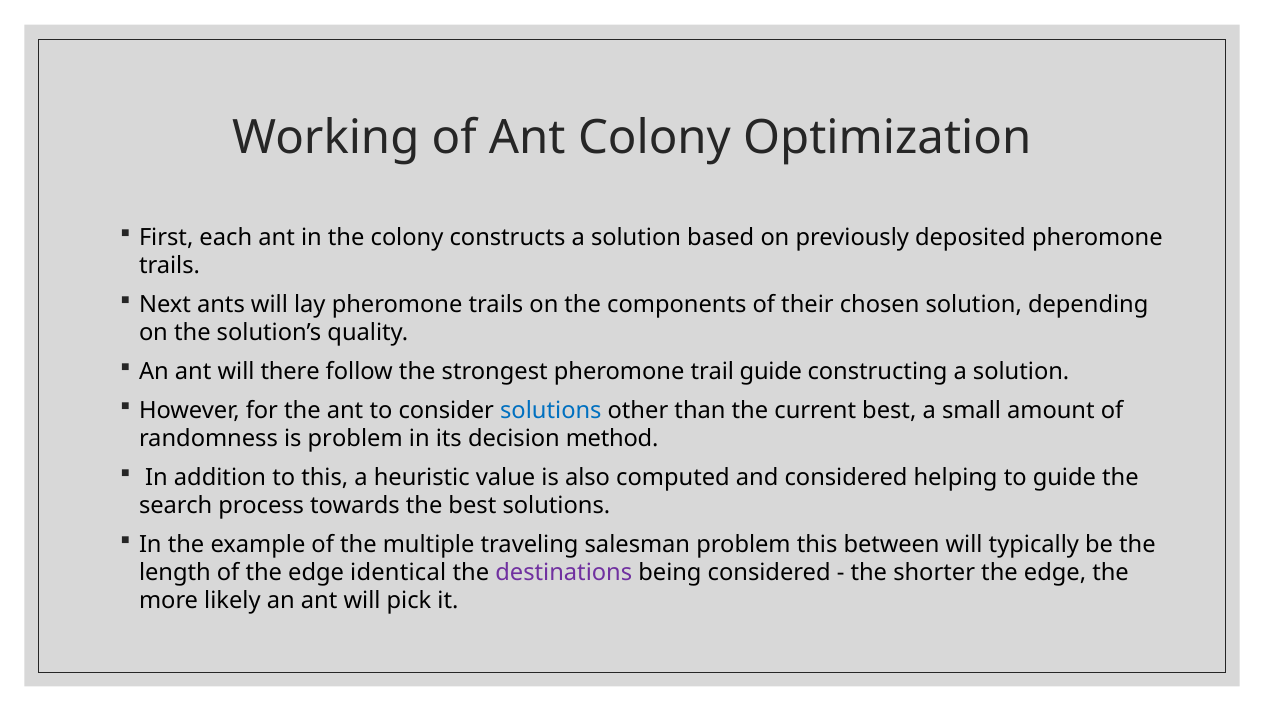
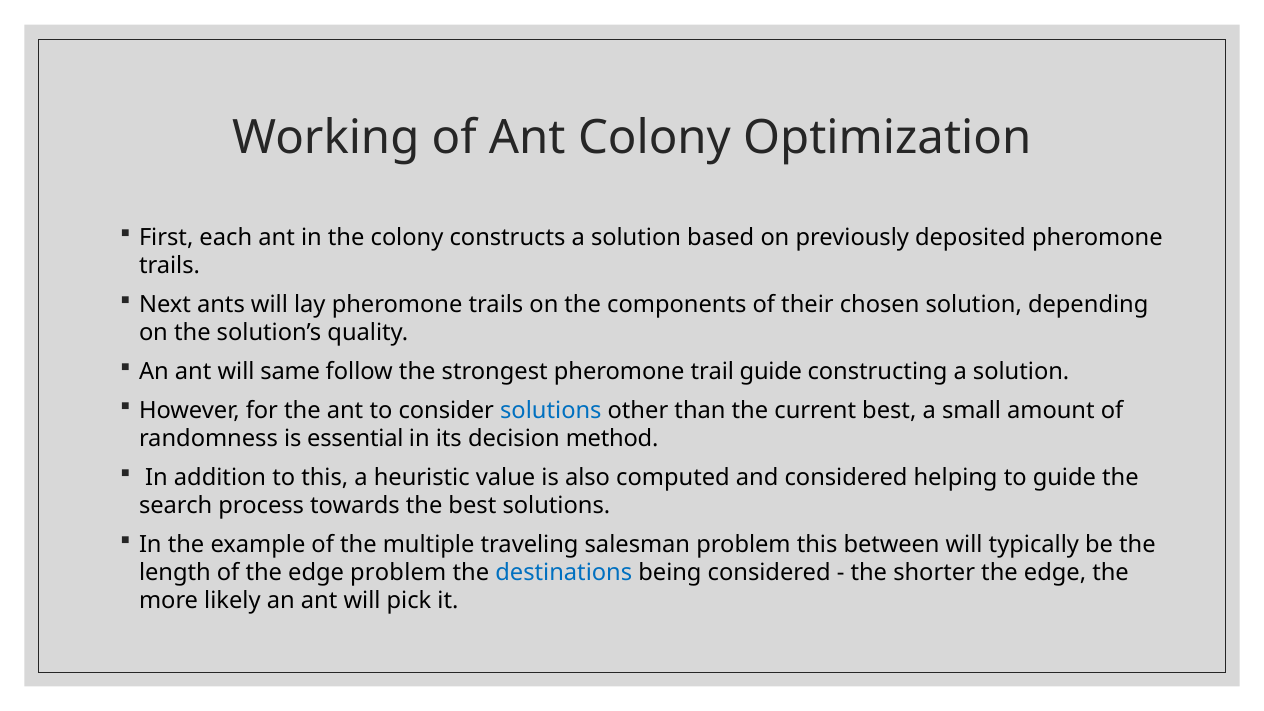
there: there -> same (290, 371)
is problem: problem -> essential (355, 438)
edge identical: identical -> problem (398, 572)
destinations colour: purple -> blue (564, 572)
